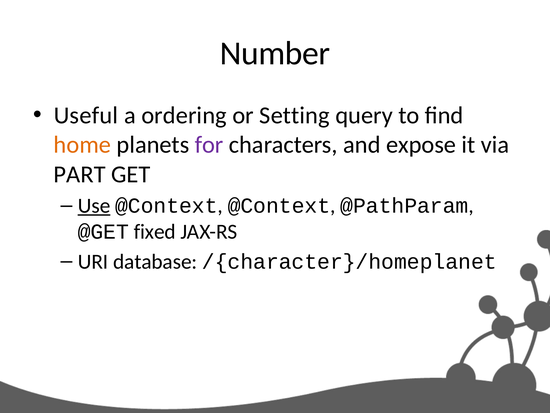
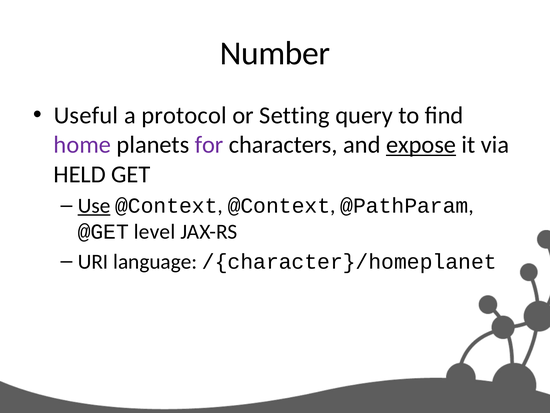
ordering: ordering -> protocol (184, 115)
home colour: orange -> purple (82, 145)
expose underline: none -> present (421, 145)
PART: PART -> HELD (80, 174)
fixed: fixed -> level (155, 231)
database: database -> language (155, 261)
